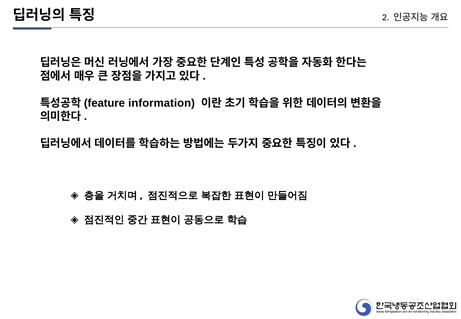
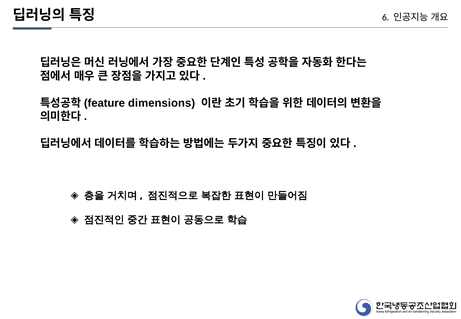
2: 2 -> 6 (386, 17)
information: information -> dimensions (162, 103)
